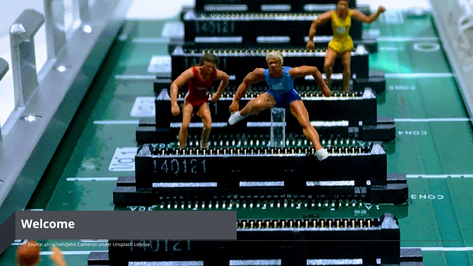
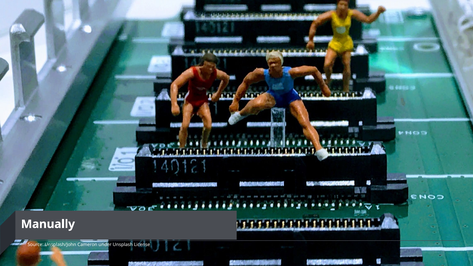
Welcome: Welcome -> Manually (48, 224)
